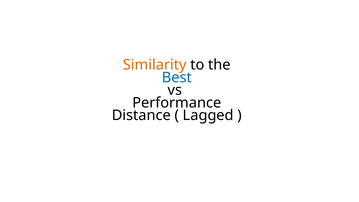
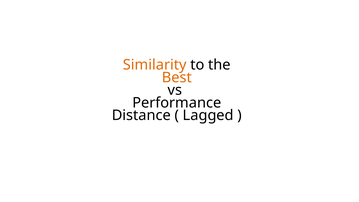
Best colour: blue -> orange (177, 77)
